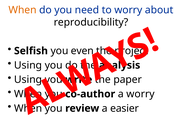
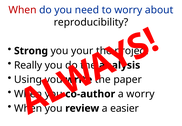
When colour: orange -> red (23, 10)
Selfish: Selfish -> Strong (31, 51)
even: even -> your (82, 51)
Using: Using -> Really (28, 65)
